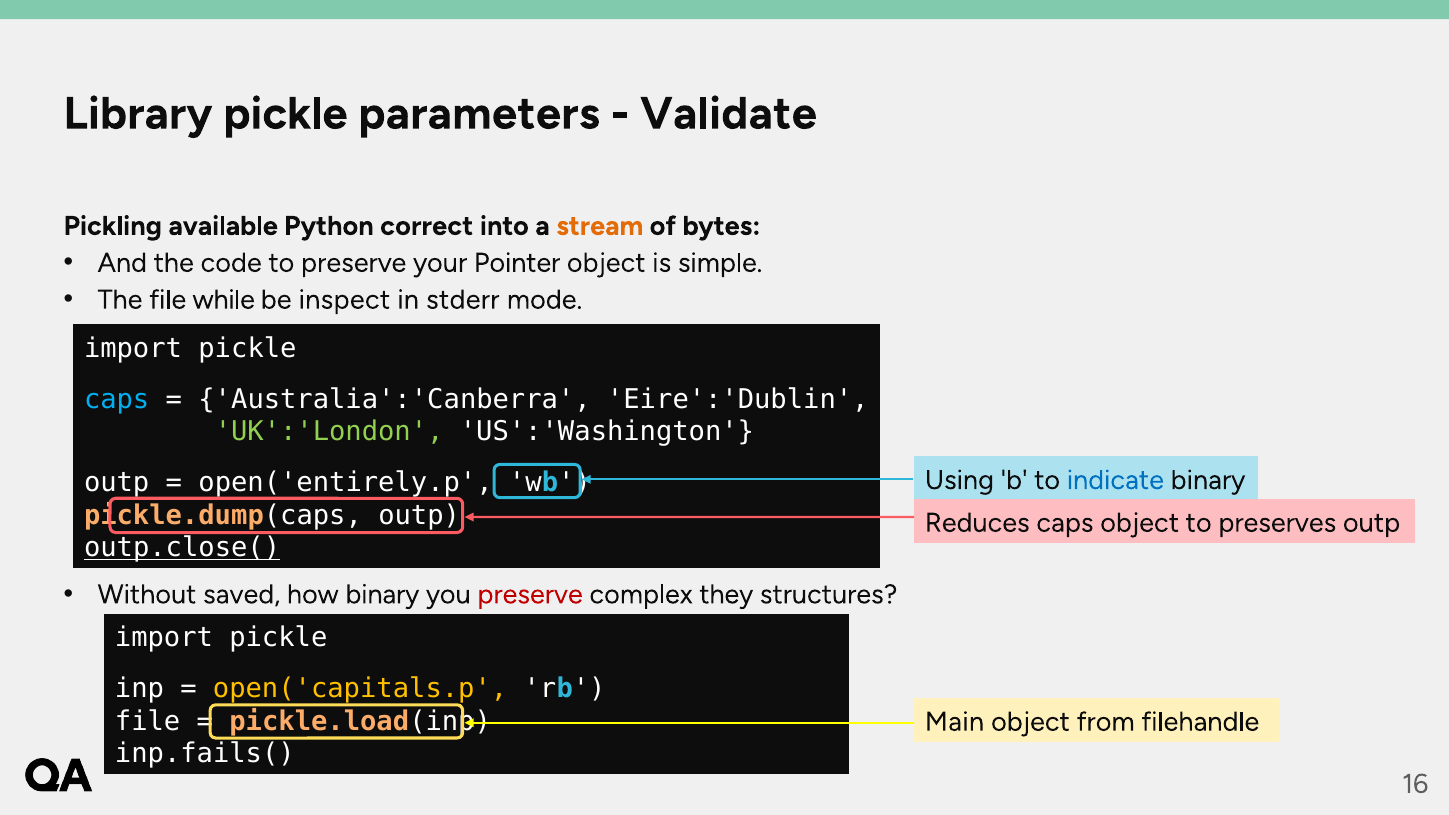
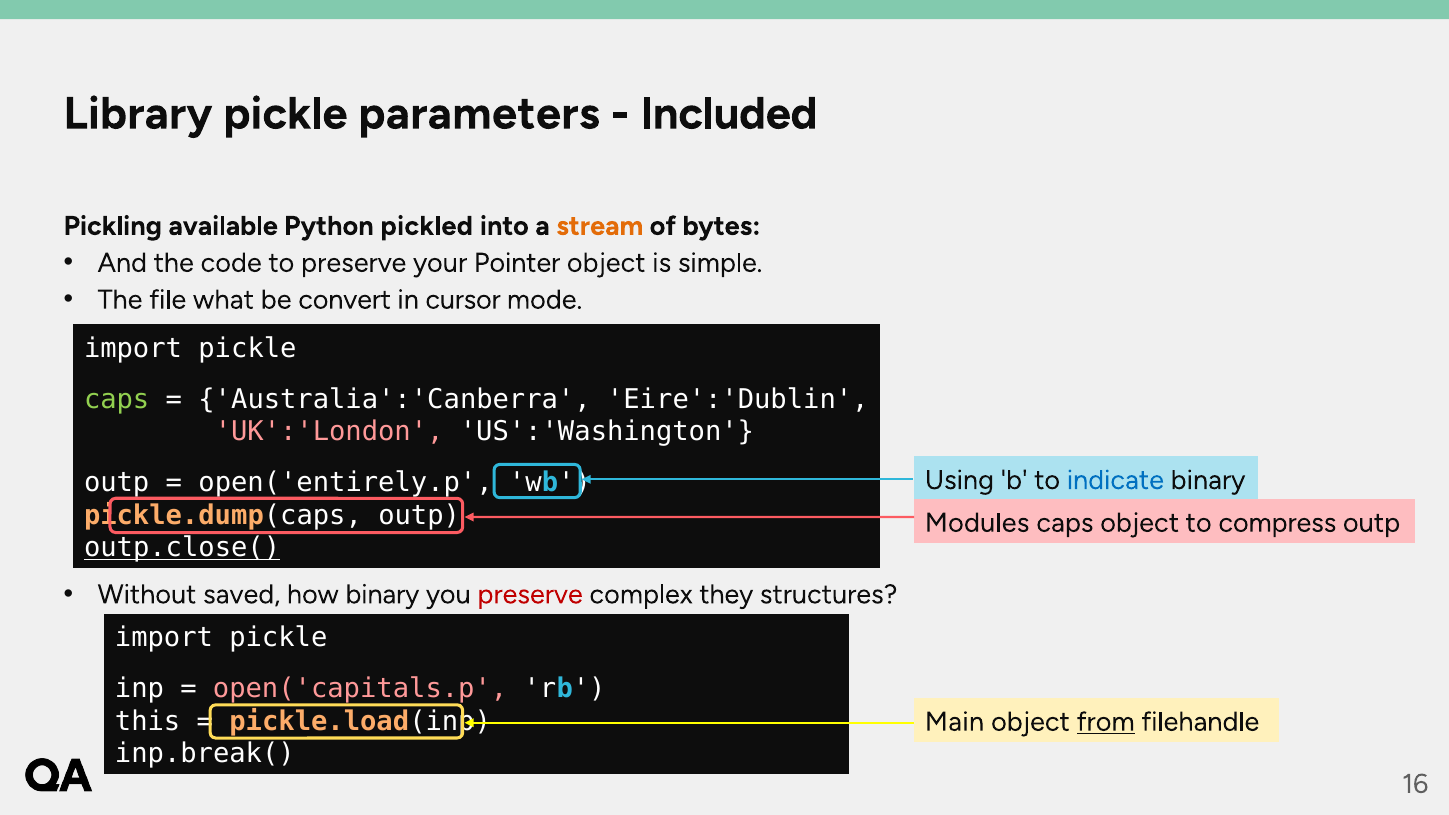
Validate: Validate -> Included (729, 114)
correct: correct -> pickled (427, 226)
while: while -> what (223, 300)
inspect: inspect -> convert (345, 300)
stderr: stderr -> cursor (463, 300)
caps colour: light blue -> light green (117, 399)
UK':'London colour: light green -> pink (329, 432)
Reduces: Reduces -> Modules (977, 523)
preserves: preserves -> compress (1277, 523)
open('capitals.p colour: yellow -> pink (360, 689)
file: file -> this (148, 721)
from underline: none -> present (1106, 722)
inp.fails(: inp.fails( -> inp.break( (205, 754)
